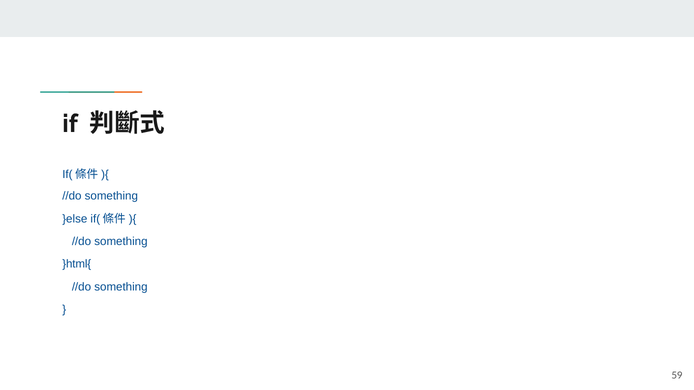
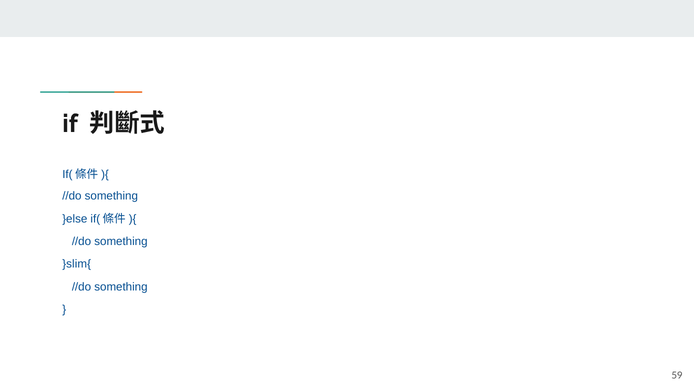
}html{: }html{ -> }slim{ (77, 264)
